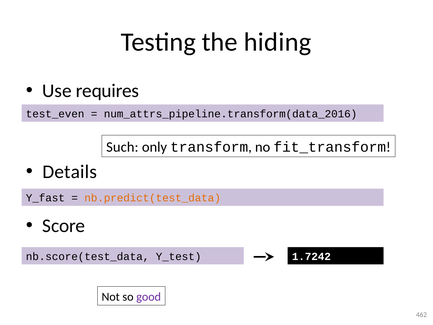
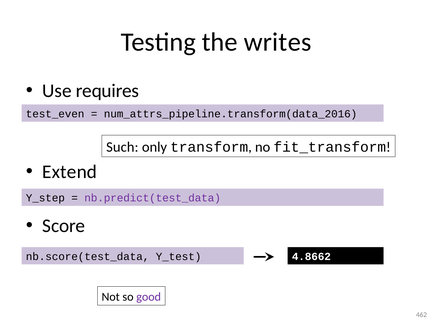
hiding: hiding -> writes (278, 42)
Details: Details -> Extend (70, 172)
Y_fast: Y_fast -> Y_step (45, 198)
nb.predict(test_data colour: orange -> purple (153, 198)
1.7242: 1.7242 -> 4.8662 (311, 256)
